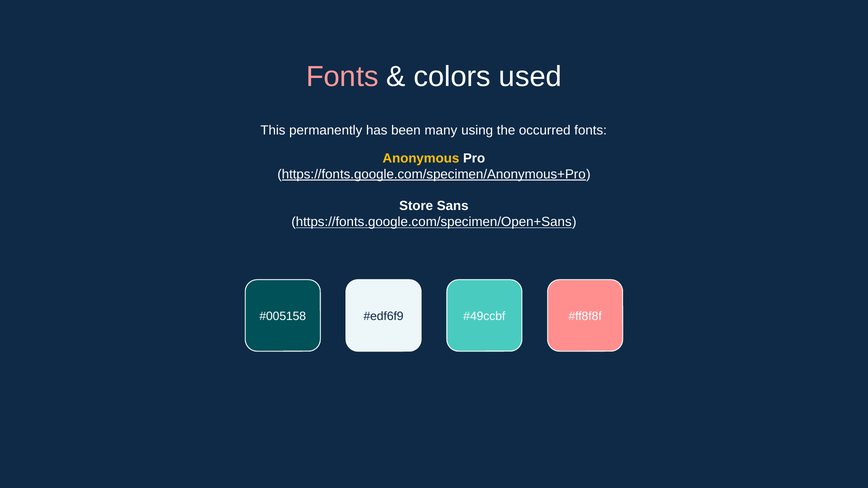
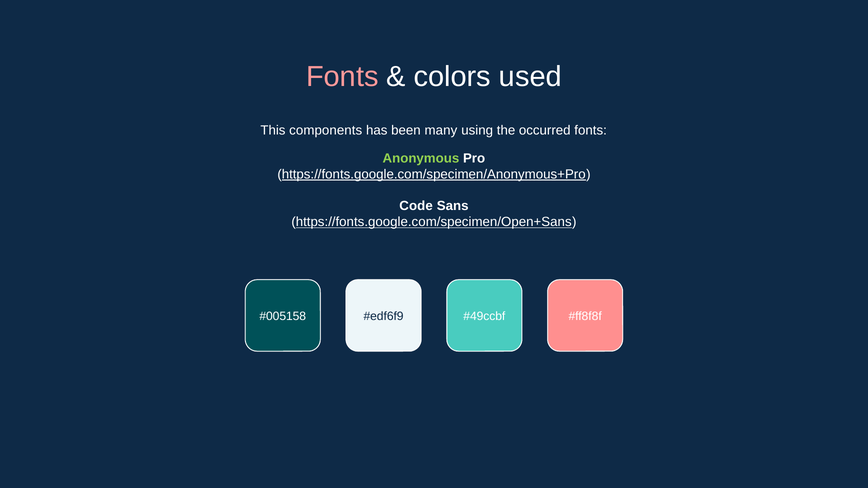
permanently: permanently -> components (326, 130)
Anonymous colour: yellow -> light green (421, 158)
Store: Store -> Code (416, 206)
